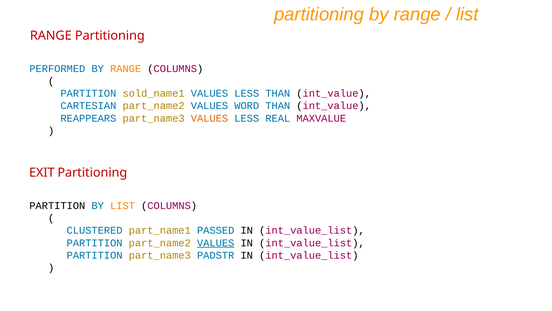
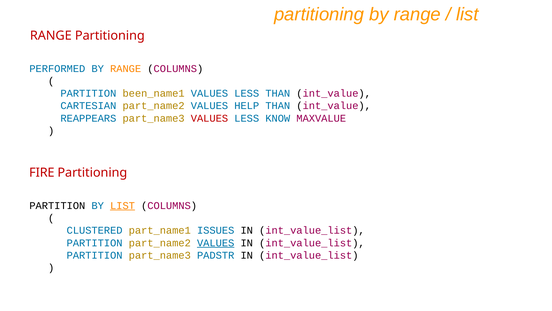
sold_name1: sold_name1 -> been_name1 (154, 93)
WORD: WORD -> HELP (247, 106)
VALUES colour: orange -> red (209, 118)
REAL: REAL -> KNOW (278, 118)
EXIT: EXIT -> FIRE (42, 172)
LIST underline: none -> present (123, 205)
PASSED: PASSED -> ISSUES (216, 230)
